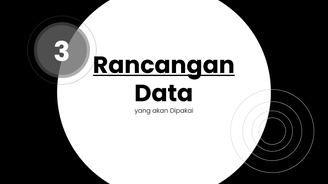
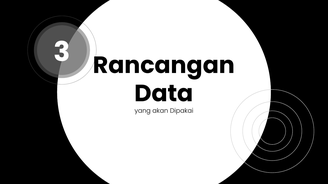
Rancangan underline: present -> none (164, 65)
